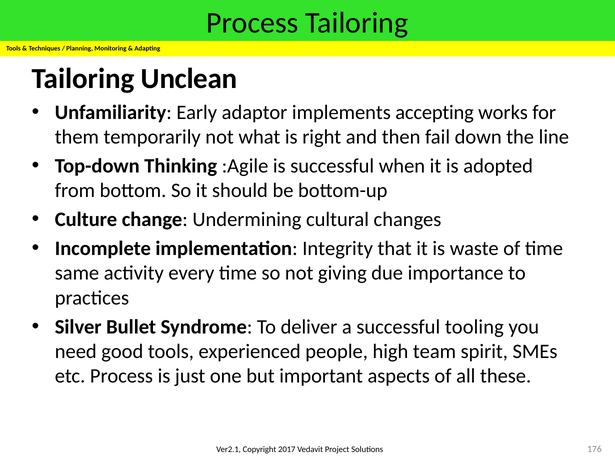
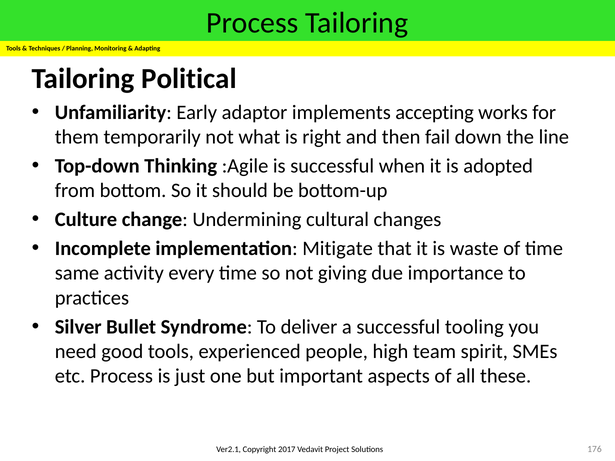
Unclean: Unclean -> Political (189, 79)
Integrity: Integrity -> Mitigate (338, 249)
